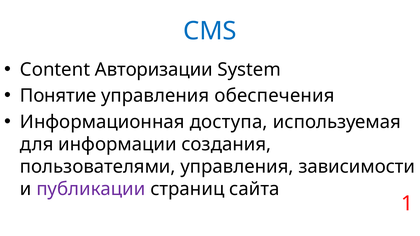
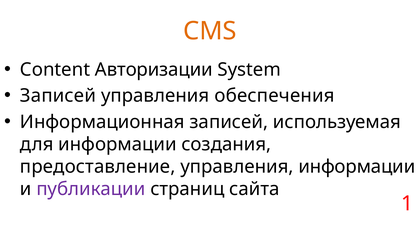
CMS colour: blue -> orange (210, 31)
Понятие: Понятие -> Записей (58, 96)
Информационная доступа: доступа -> записей (229, 122)
пользователями: пользователями -> предоставление (98, 167)
управления зависимости: зависимости -> информации (357, 167)
